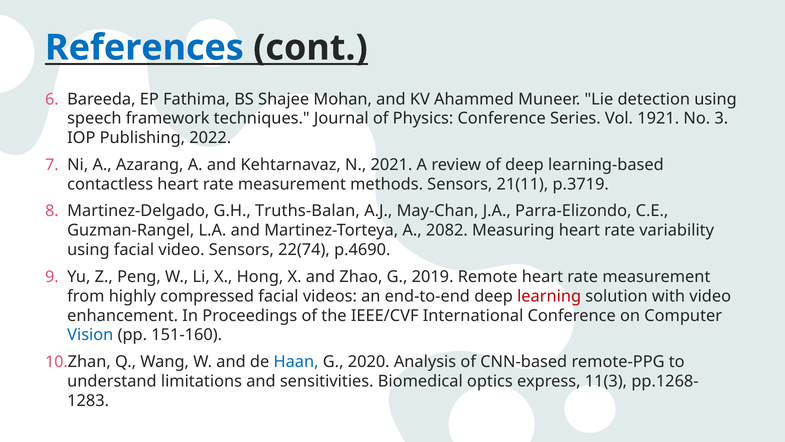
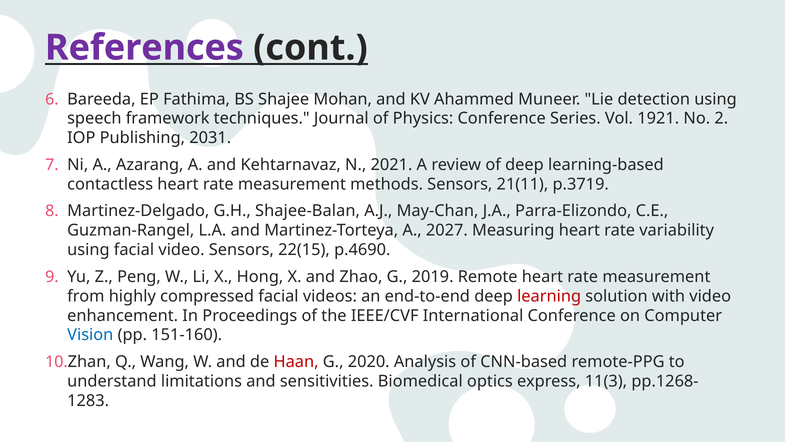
References colour: blue -> purple (144, 48)
3: 3 -> 2 (721, 118)
2022: 2022 -> 2031 (210, 138)
Truths-Balan: Truths-Balan -> Shajee-Balan (308, 211)
2082: 2082 -> 2027 (447, 230)
22(74: 22(74 -> 22(15 (304, 250)
Haan colour: blue -> red (296, 361)
